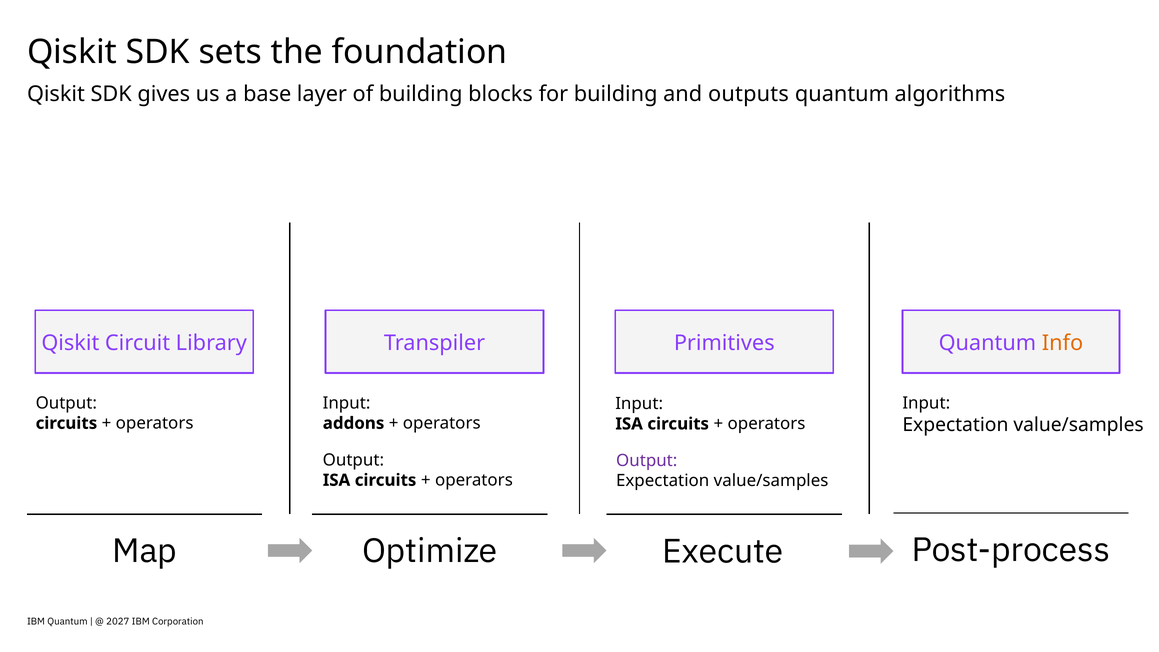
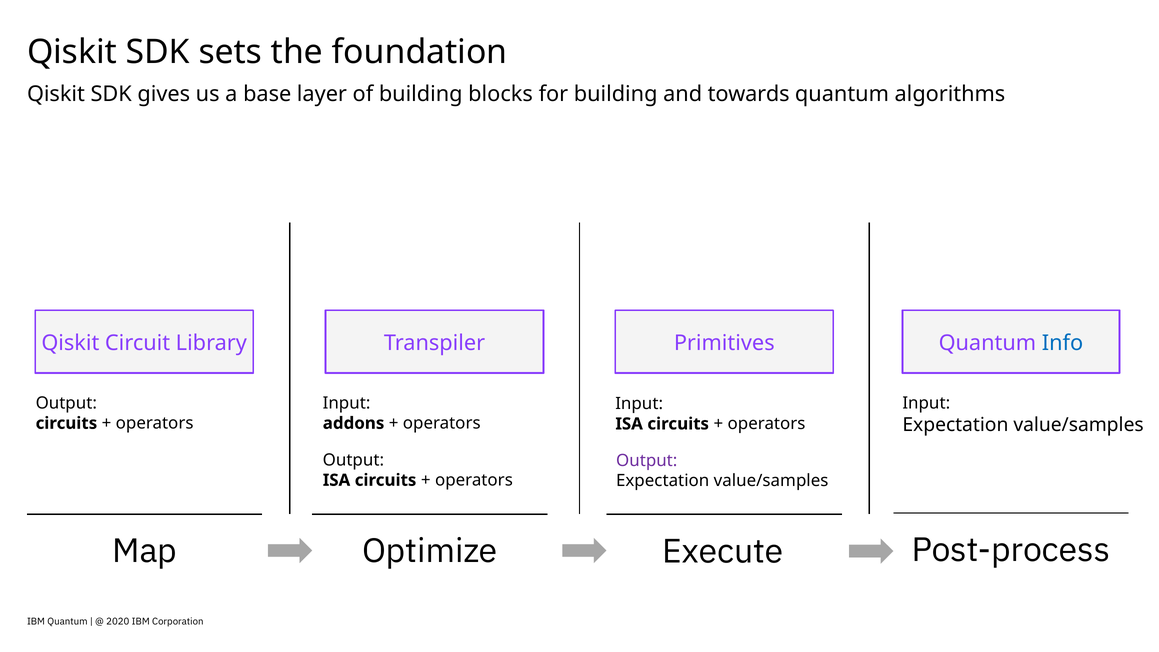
outputs: outputs -> towards (749, 94)
Info colour: orange -> blue (1062, 343)
2027: 2027 -> 2020 (118, 622)
